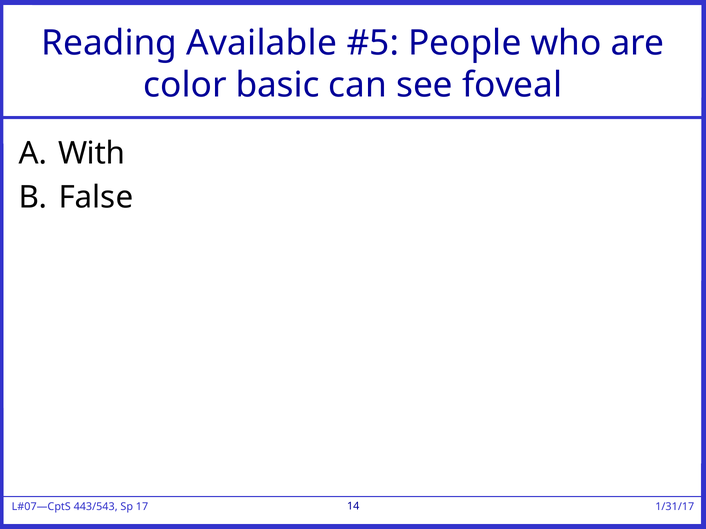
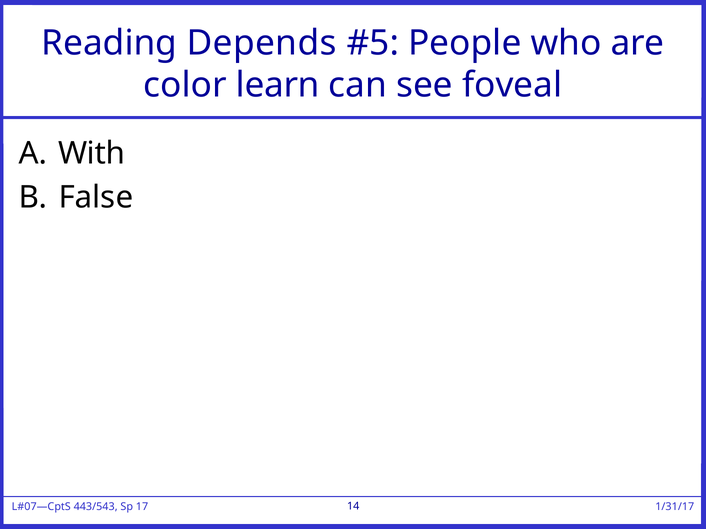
Available: Available -> Depends (262, 43)
basic: basic -> learn (278, 85)
